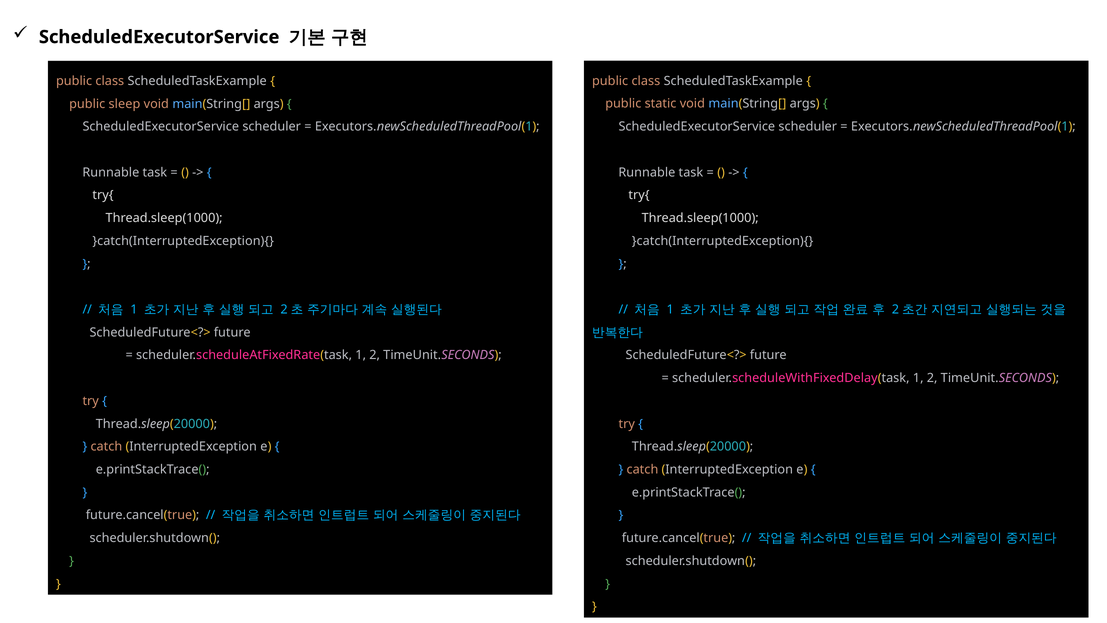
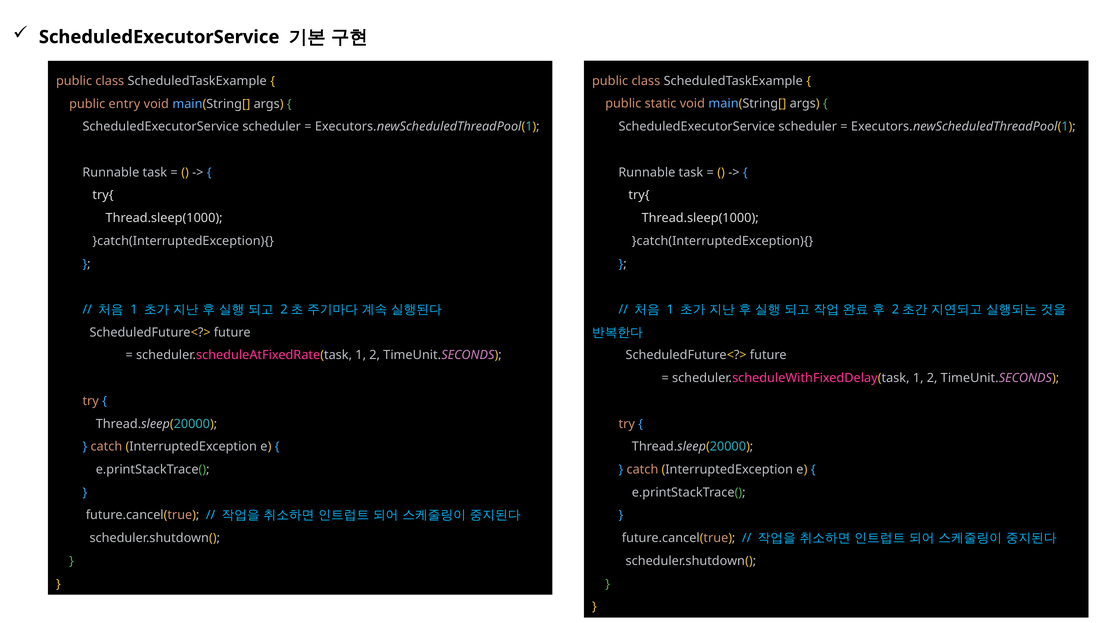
sleep: sleep -> entry (124, 104)
